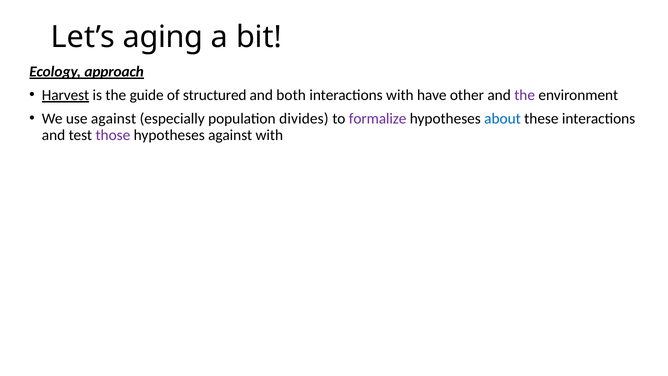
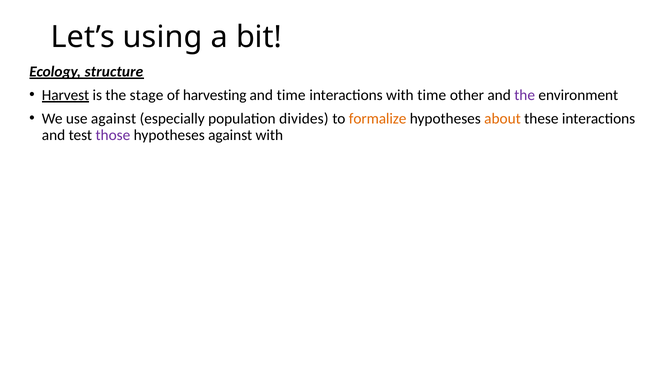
aging: aging -> using (163, 37)
approach: approach -> structure (114, 71)
guide: guide -> stage (147, 95)
structured: structured -> harvesting (215, 95)
and both: both -> time (291, 95)
with have: have -> time (432, 95)
formalize colour: purple -> orange (378, 118)
about colour: blue -> orange (503, 118)
